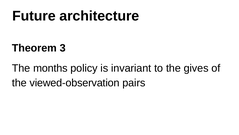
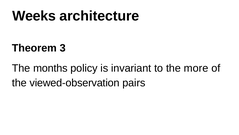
Future: Future -> Weeks (34, 16)
gives: gives -> more (196, 68)
